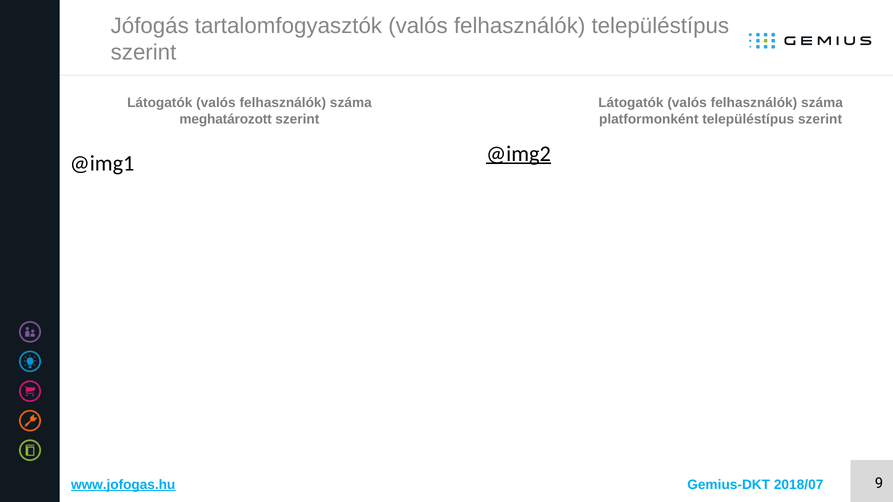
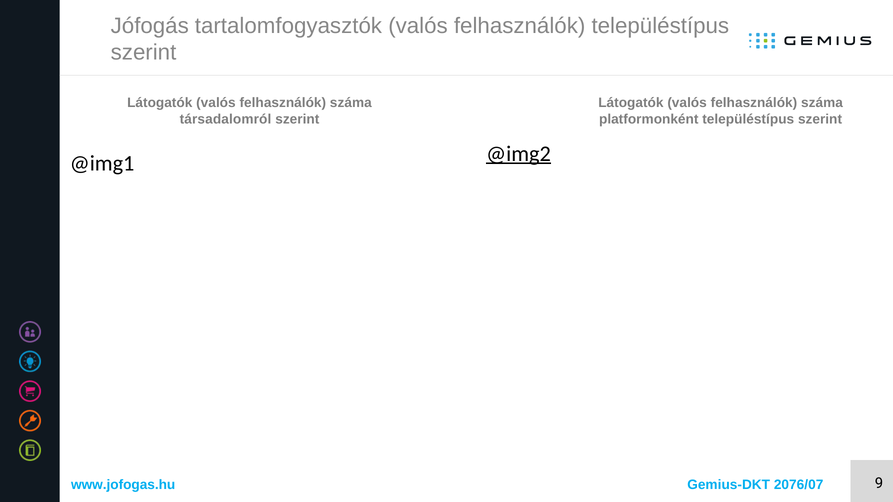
meghatározott: meghatározott -> társadalomról (225, 119)
www.jofogas.hu underline: present -> none (123, 485)
2018/07: 2018/07 -> 2076/07 (799, 485)
